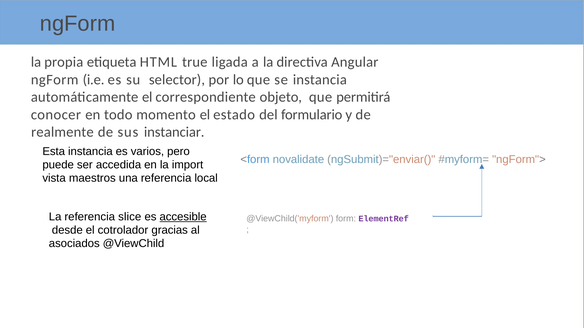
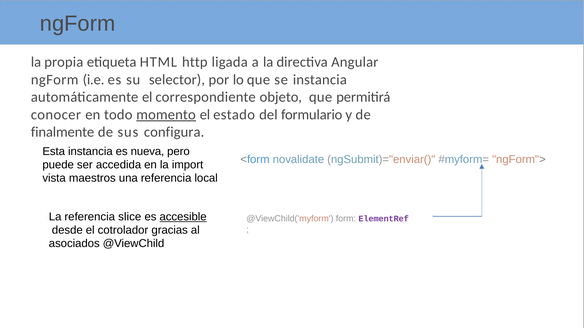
true: true -> http (195, 62)
momento underline: none -> present (166, 115)
realmente: realmente -> finalmente (63, 132)
instanciar: instanciar -> configura (174, 132)
varios: varios -> nueva (147, 152)
